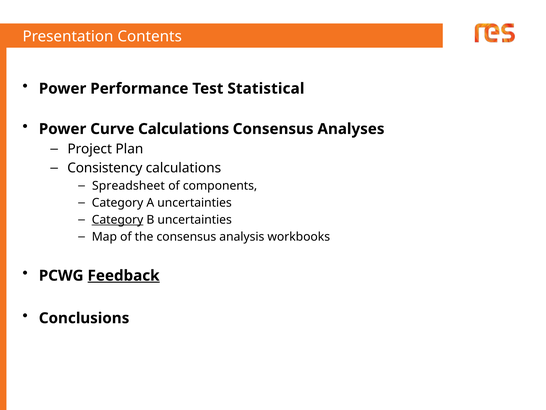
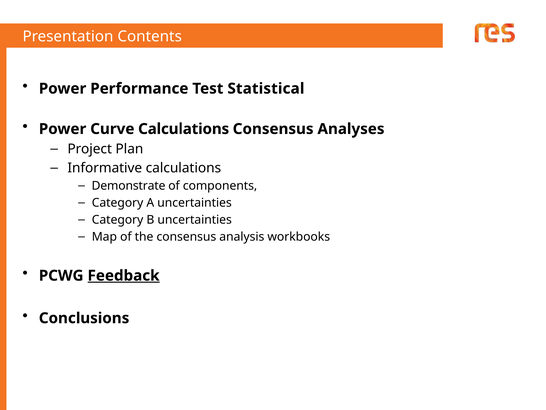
Consistency: Consistency -> Informative (105, 168)
Spreadsheet: Spreadsheet -> Demonstrate (129, 186)
Category underline: present -> none (118, 220)
